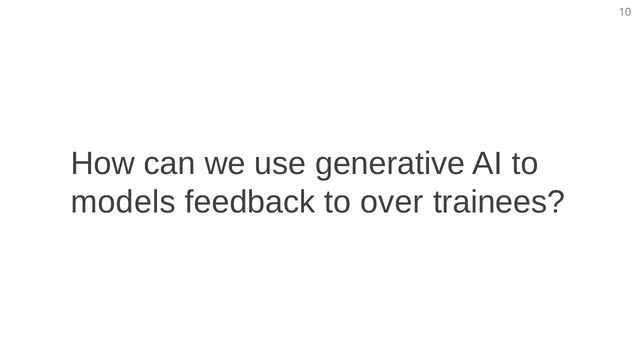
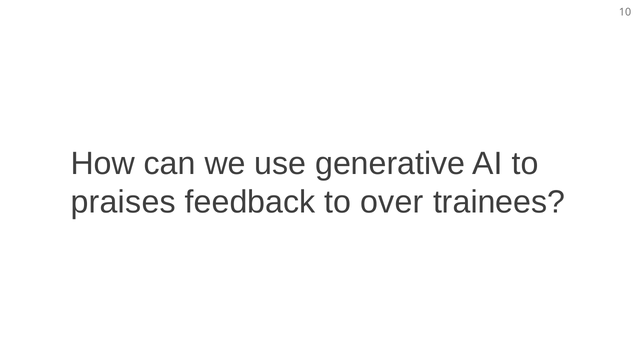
models: models -> praises (123, 202)
